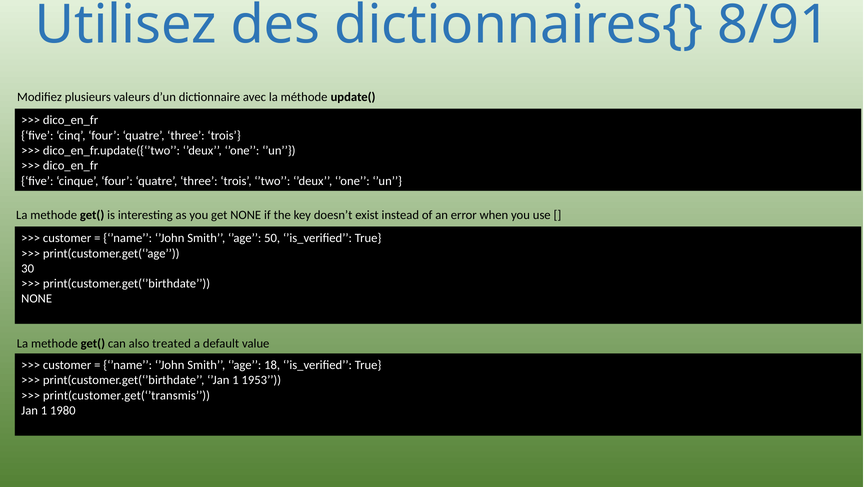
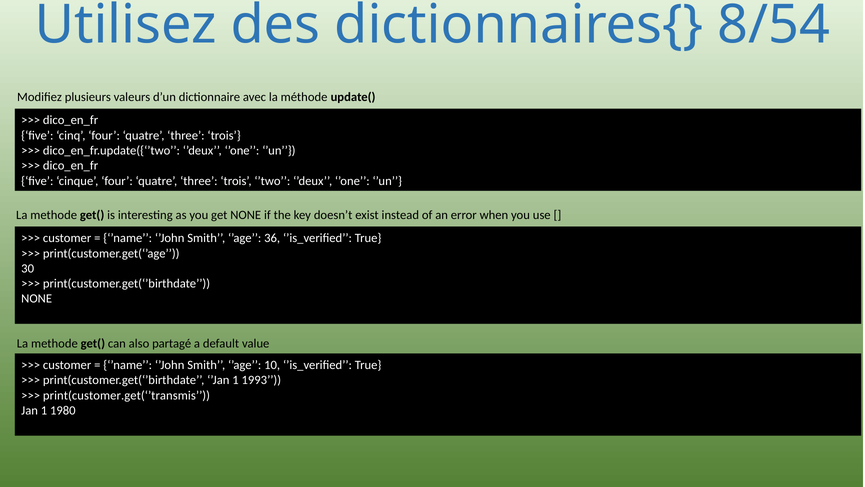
8/91: 8/91 -> 8/54 (774, 25)
50: 50 -> 36 (272, 238)
treated: treated -> partagé (172, 343)
18: 18 -> 10 (272, 365)
1953: 1953 -> 1993 (261, 380)
